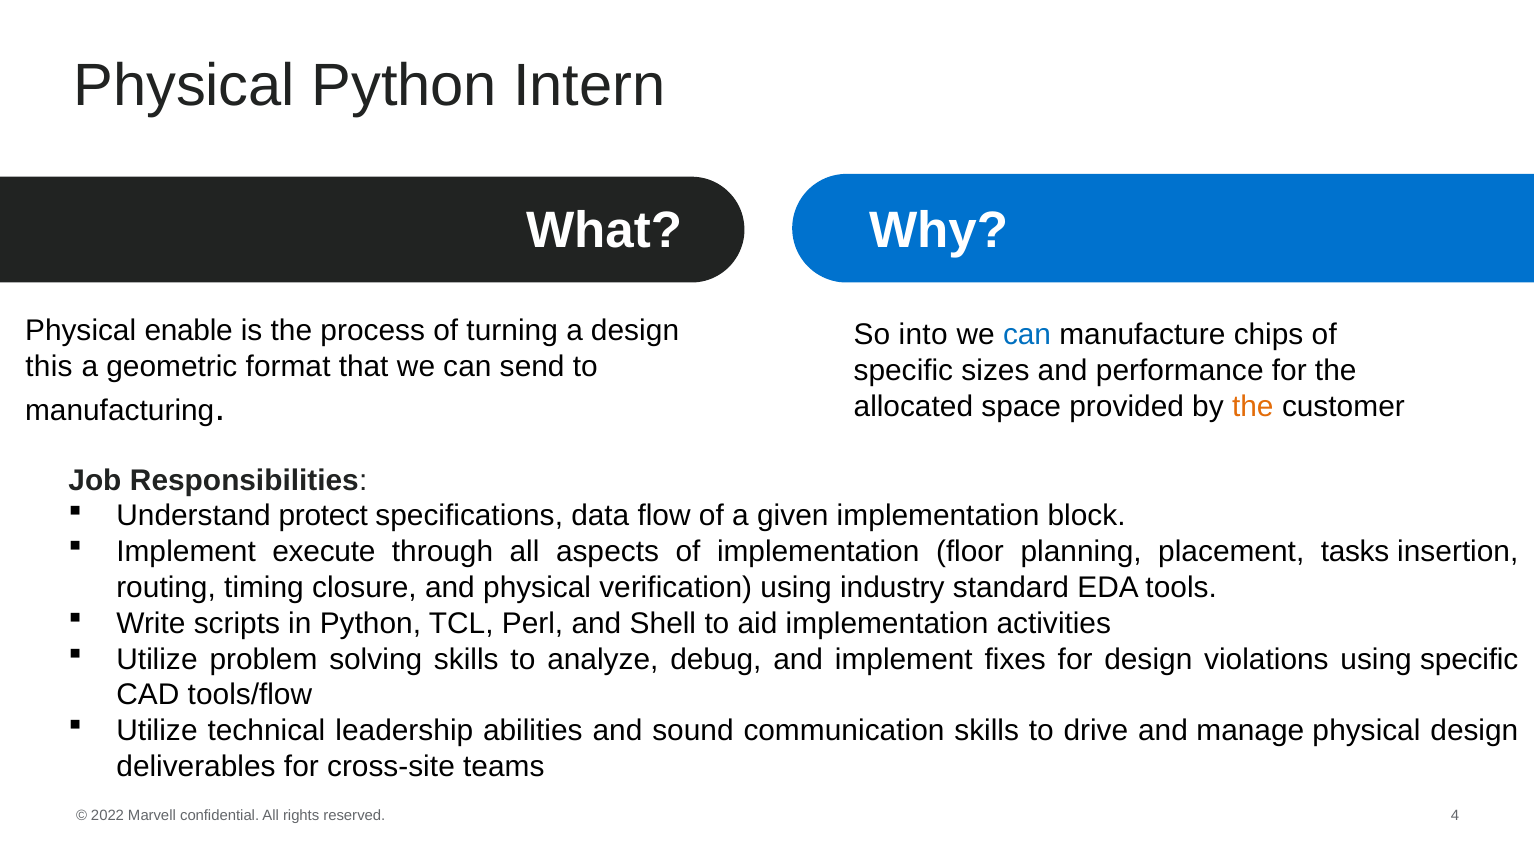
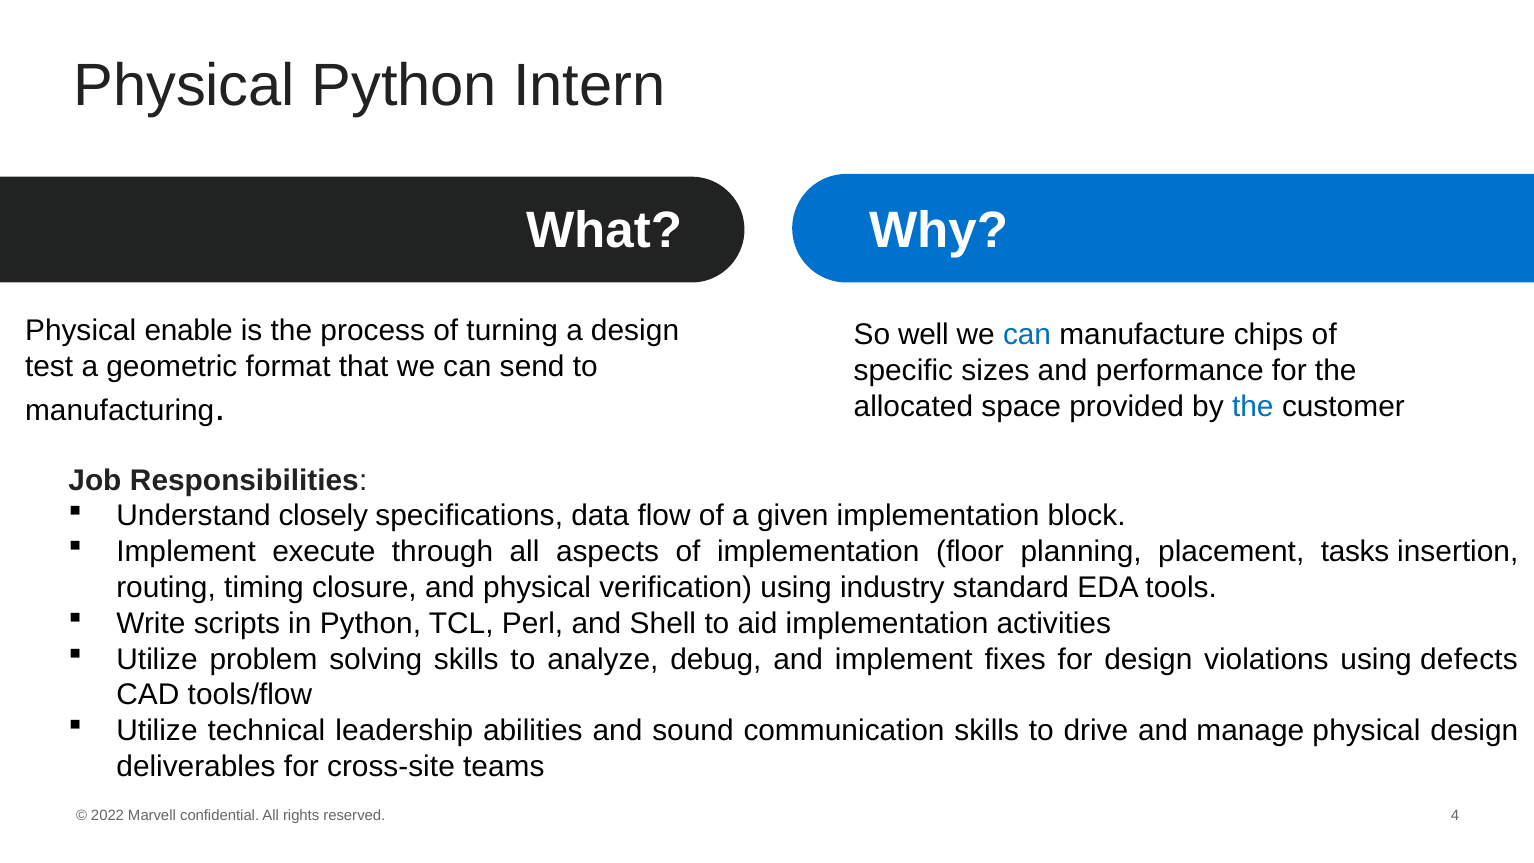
into: into -> well (923, 335)
this: this -> test (49, 366)
the colour: orange -> blue (1253, 406)
protect: protect -> closely (323, 516)
using specific: specific -> defects (1469, 659)
